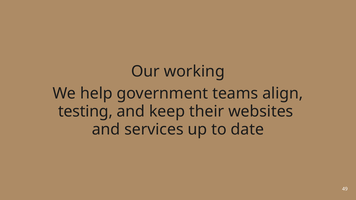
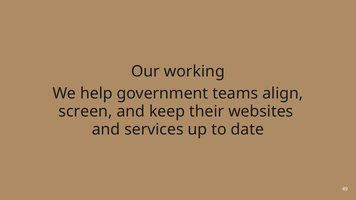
testing: testing -> screen (85, 112)
